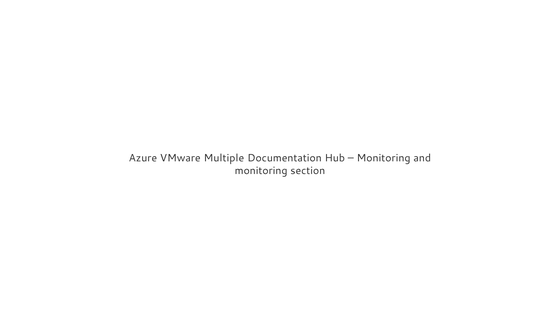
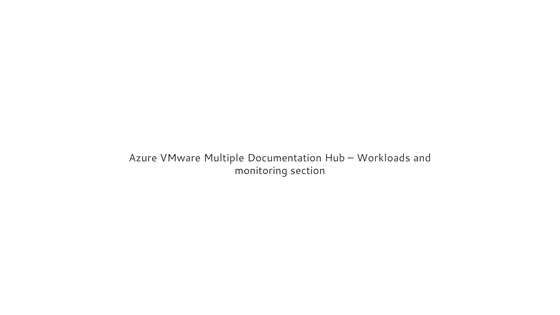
Monitoring: Monitoring -> Workloads (384, 158)
